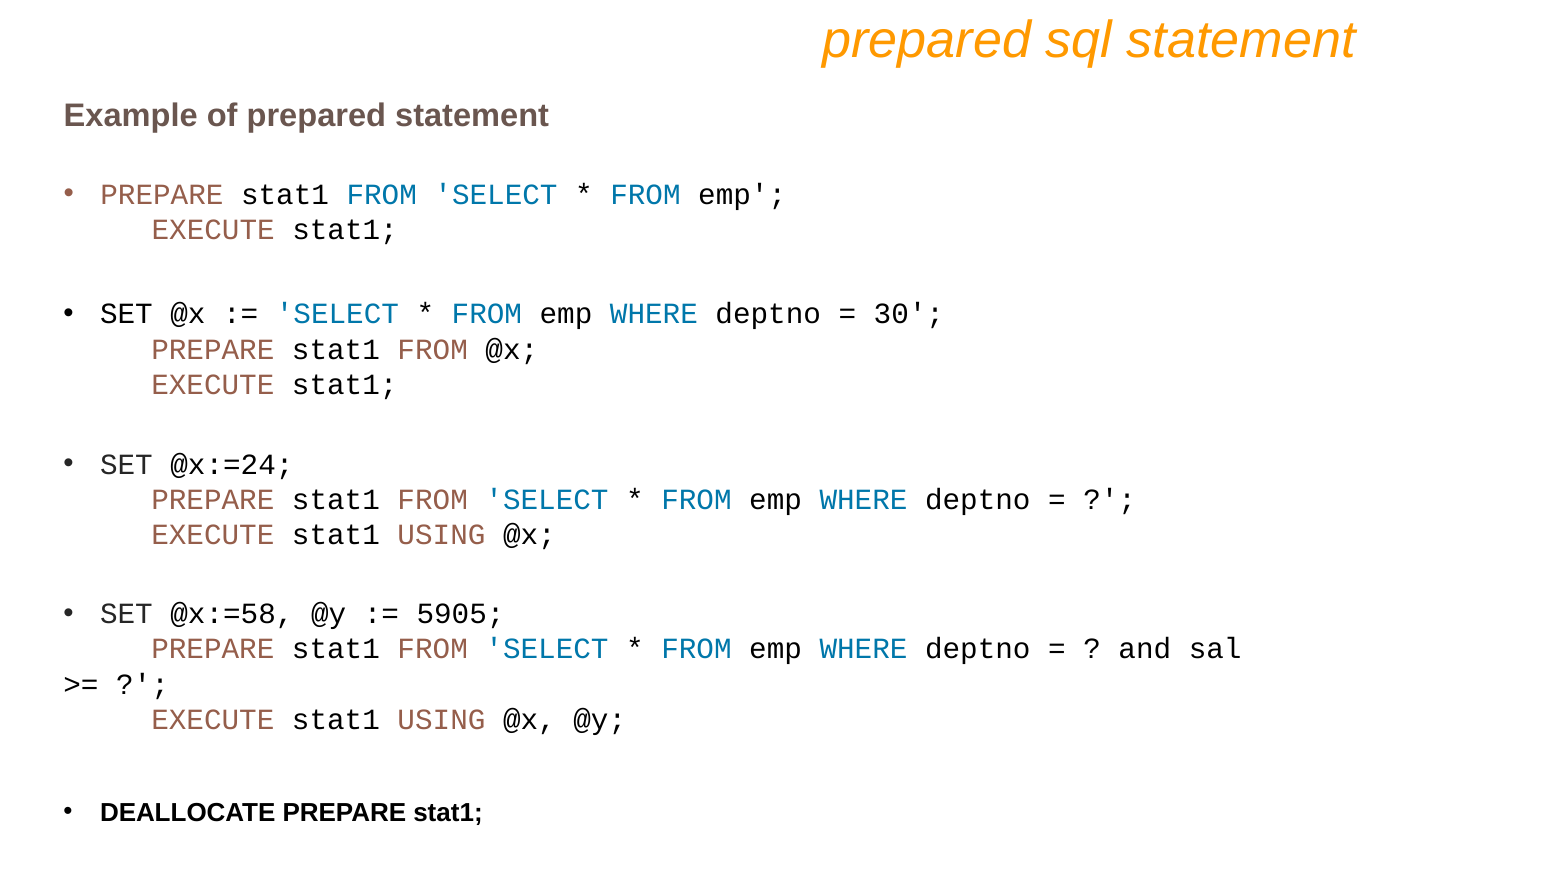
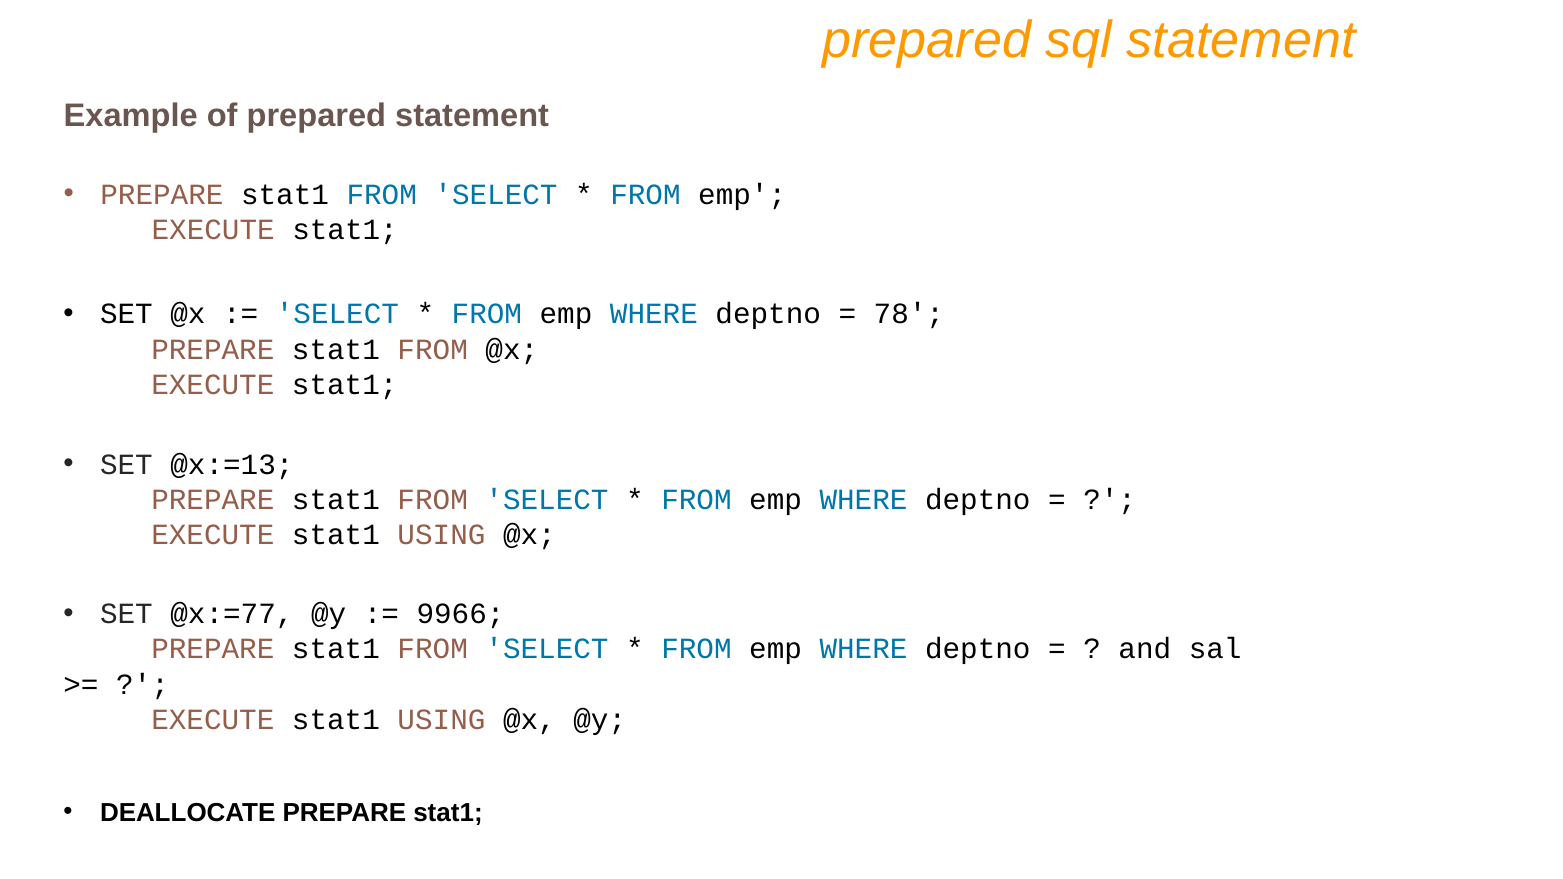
30: 30 -> 78 (909, 314)
@x:=24: @x:=24 -> @x:=13 (232, 465)
@x:=58: @x:=58 -> @x:=77 (232, 614)
5905: 5905 -> 9966 (461, 614)
